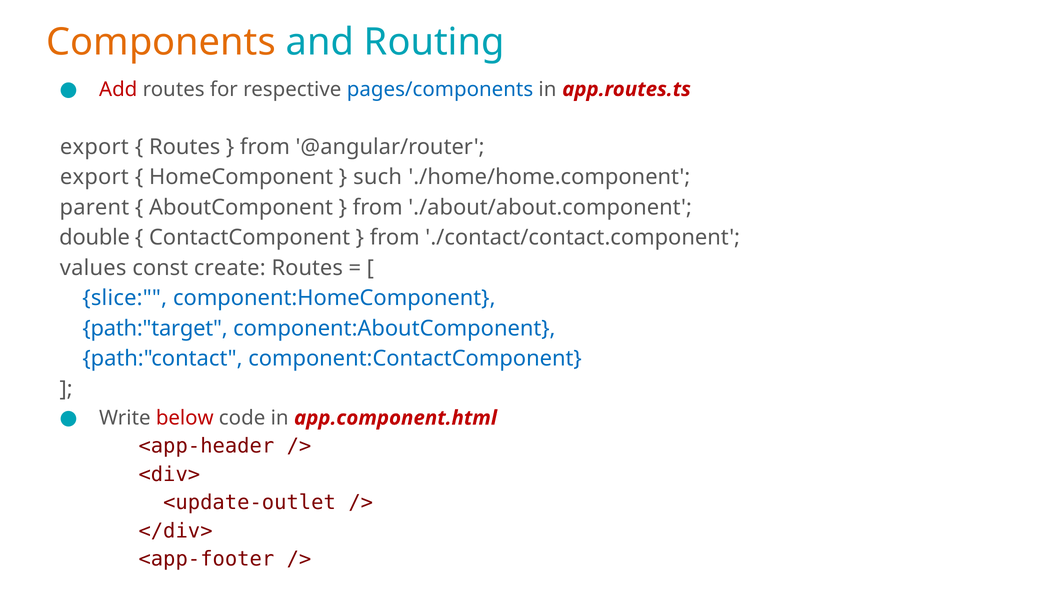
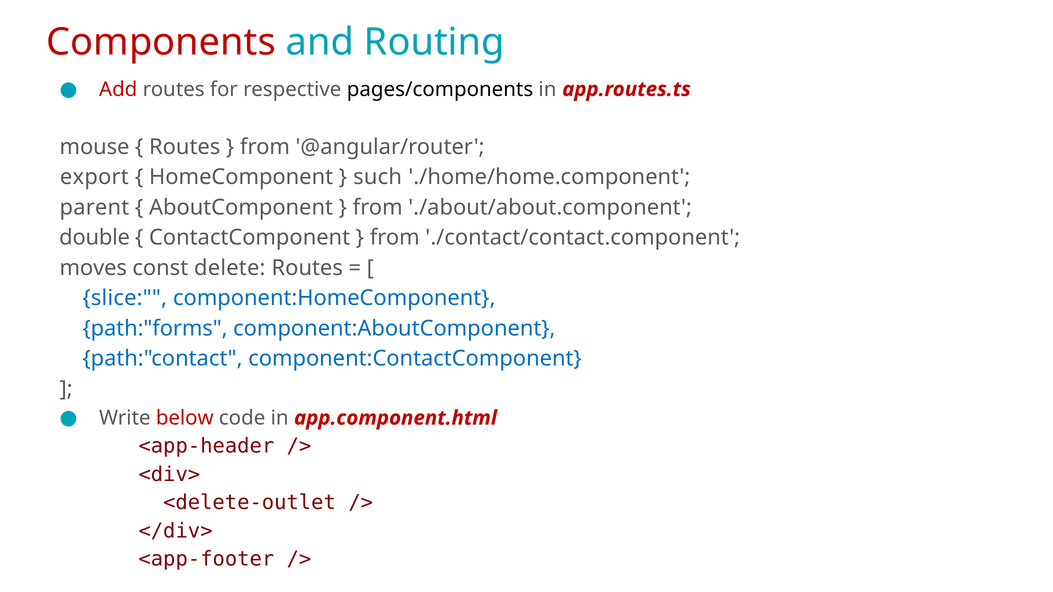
Components colour: orange -> red (161, 42)
pages/components colour: blue -> black (440, 89)
export: export -> mouse (95, 147)
values: values -> moves (93, 268)
create: create -> delete (230, 268)
path:"target: path:"target -> path:"forms (155, 329)
<update-outlet: <update-outlet -> <delete-outlet (250, 503)
